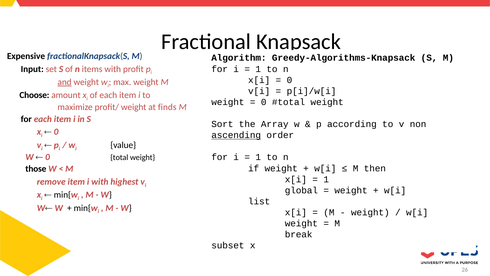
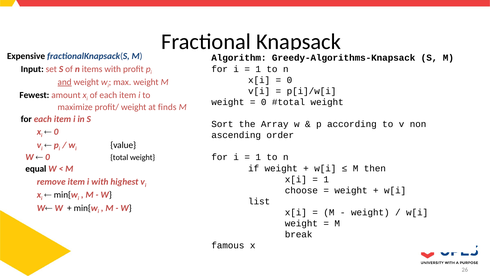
Choose: Choose -> Fewest (34, 95)
ascending underline: present -> none (236, 135)
those: those -> equal (36, 169)
global: global -> choose (301, 190)
subset: subset -> famous (228, 245)
